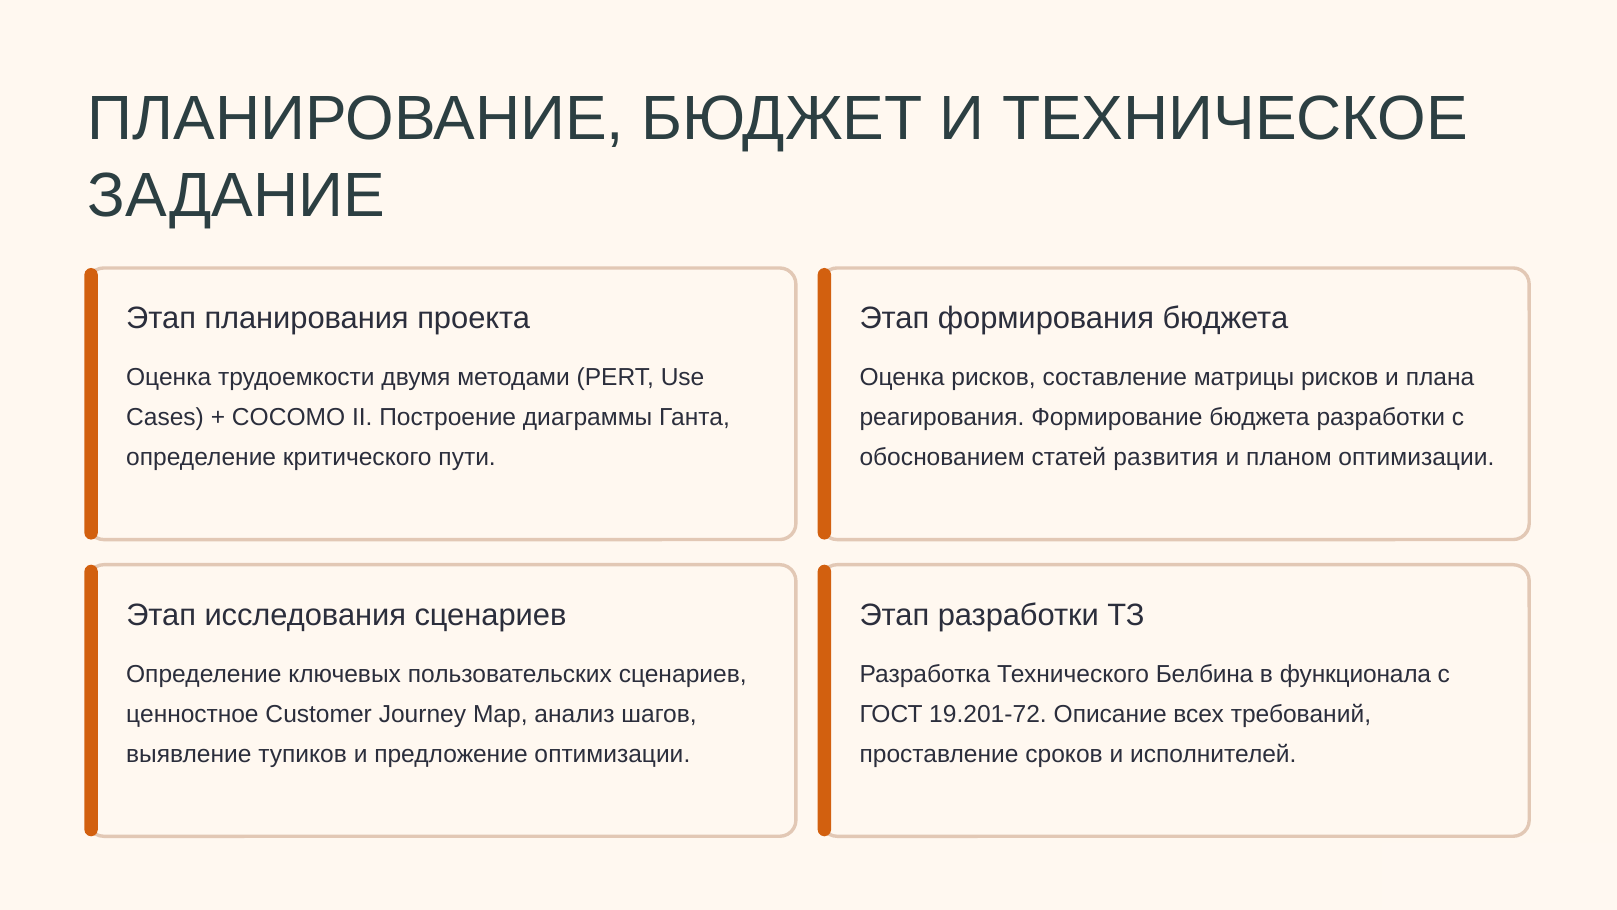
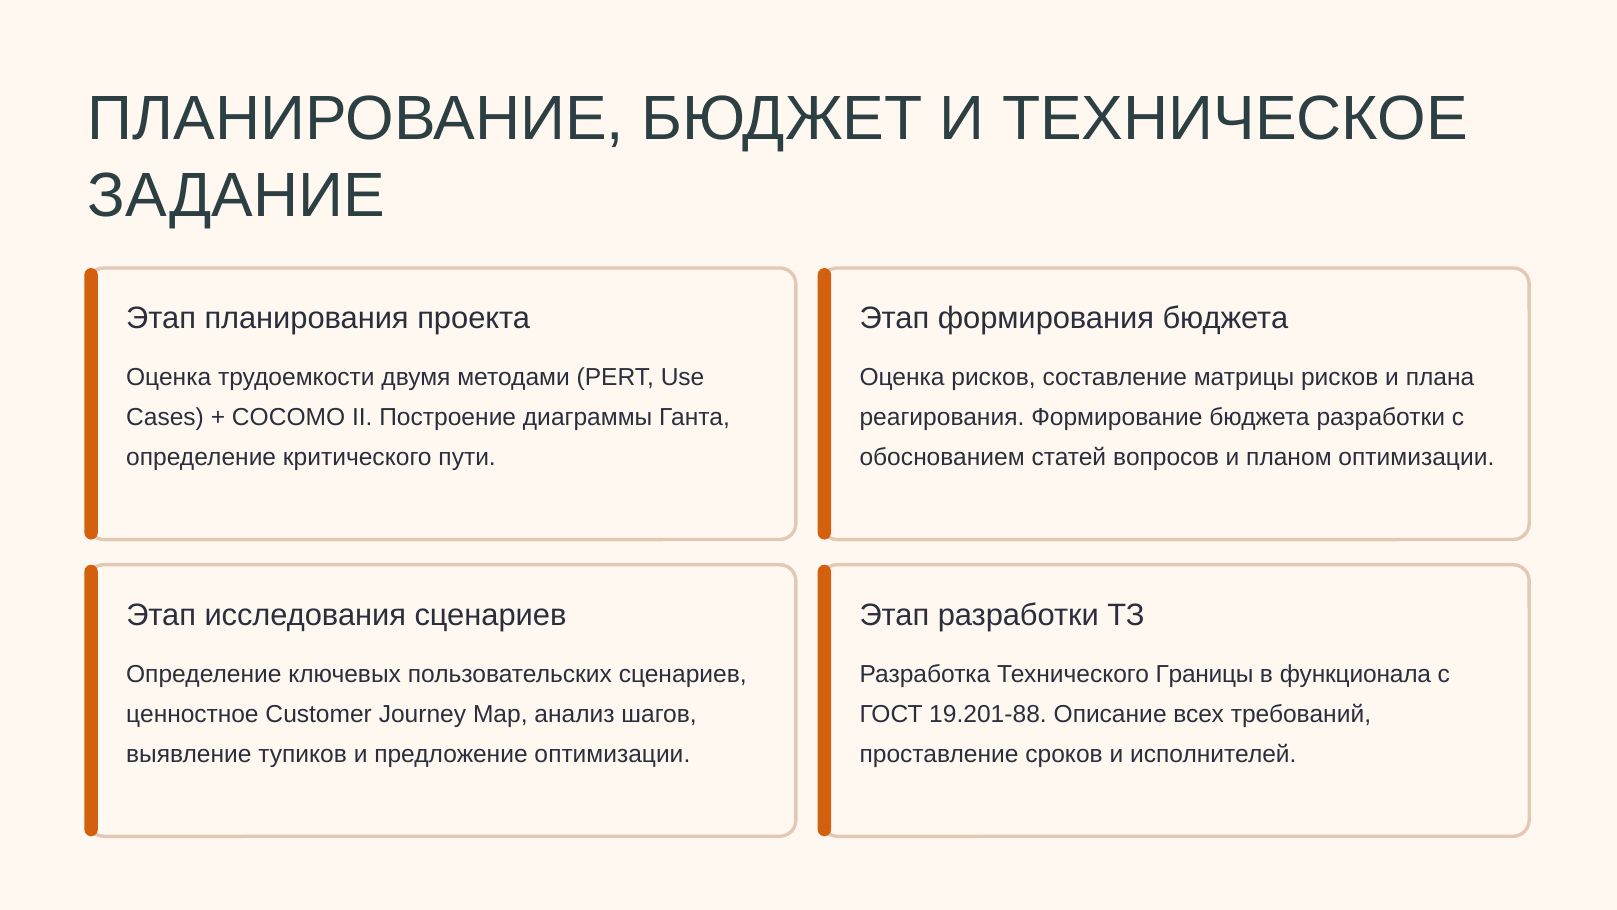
развития: развития -> вопросов (1166, 457)
Белбина: Белбина -> Границы (1205, 674)
19.201-72: 19.201-72 -> 19.201-88 (988, 714)
